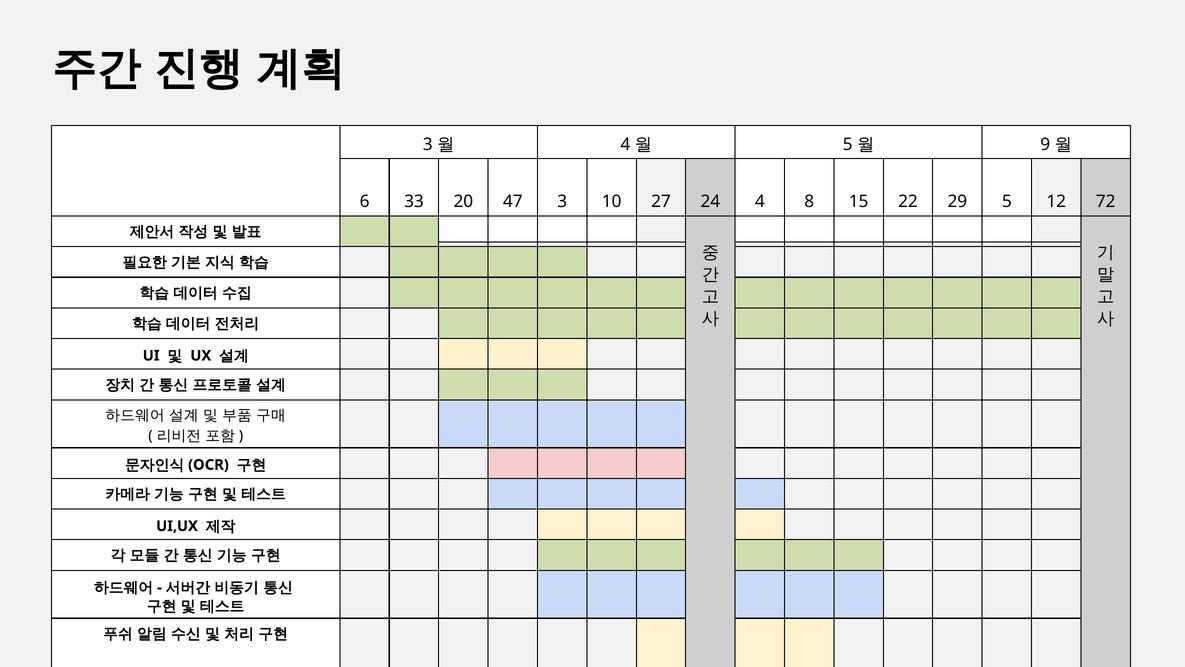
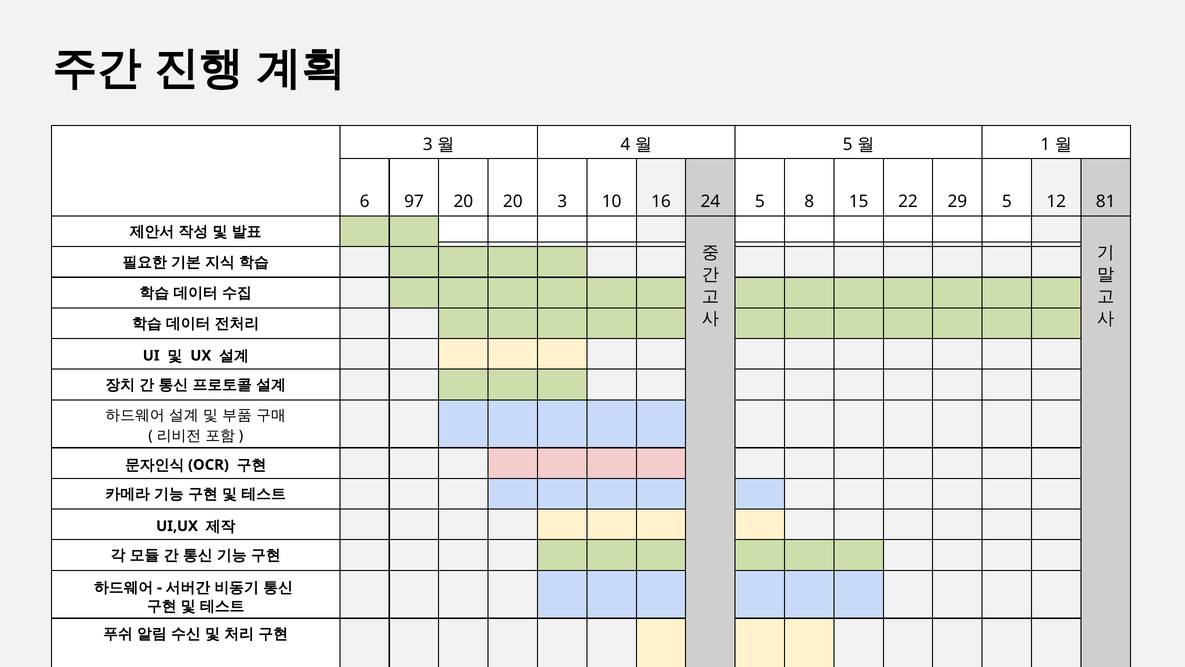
9: 9 -> 1 (1045, 144)
33: 33 -> 97 (414, 201)
20 47: 47 -> 20 (513, 201)
27: 27 -> 16 (661, 201)
24 4: 4 -> 5 (760, 201)
72: 72 -> 81 (1106, 201)
